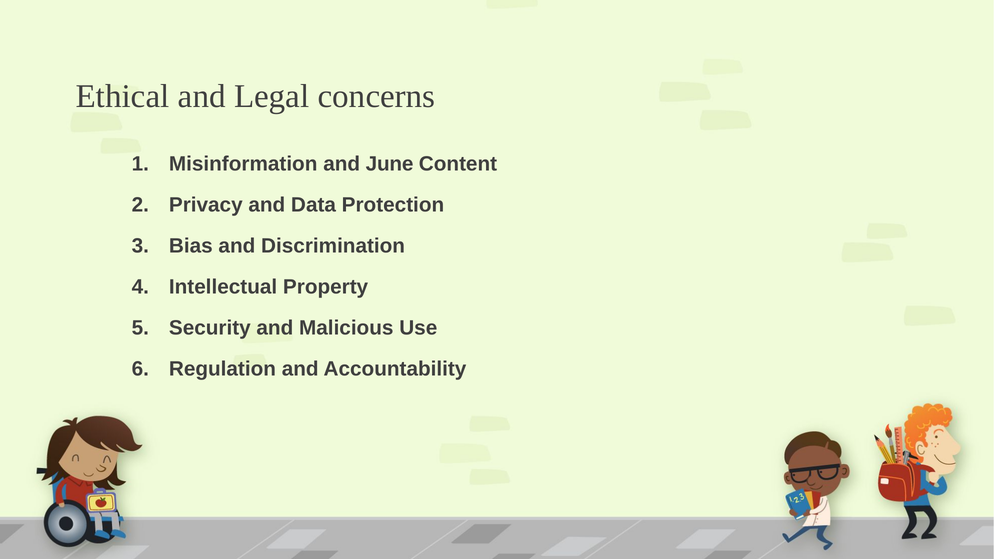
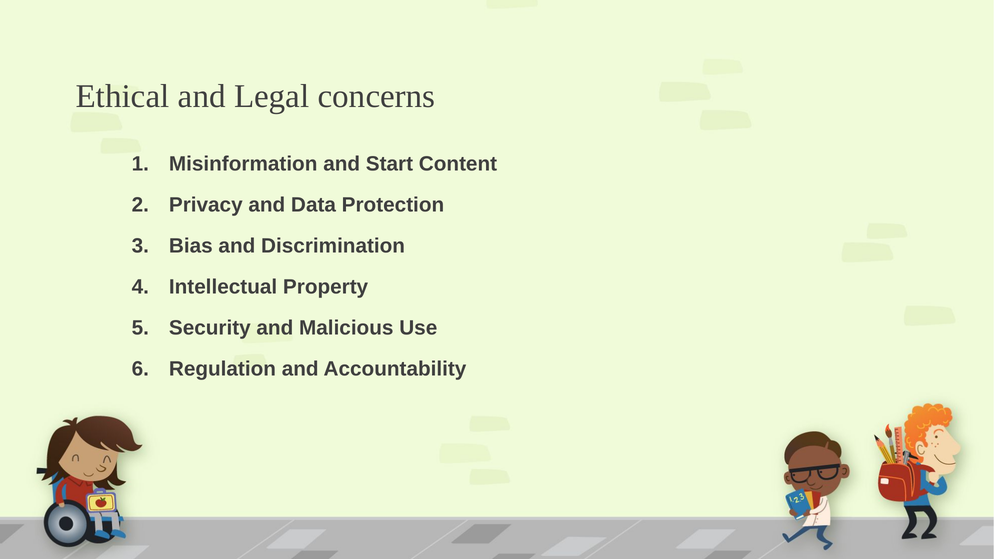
June: June -> Start (389, 164)
